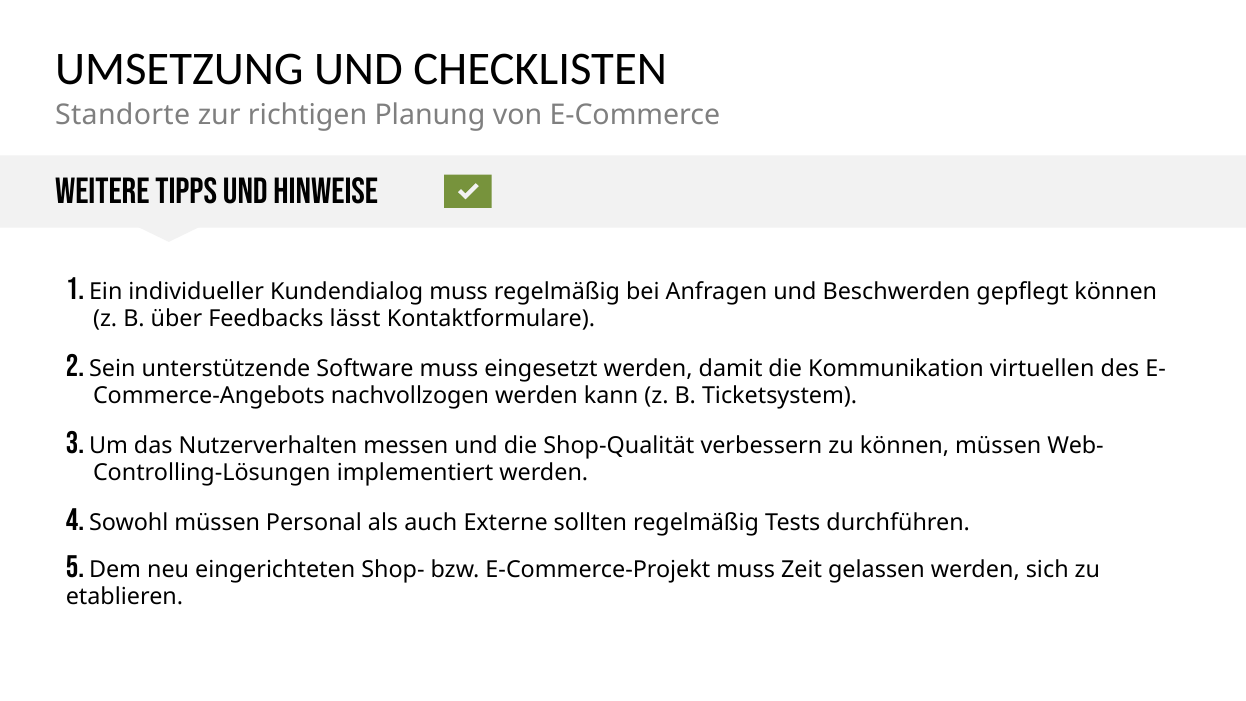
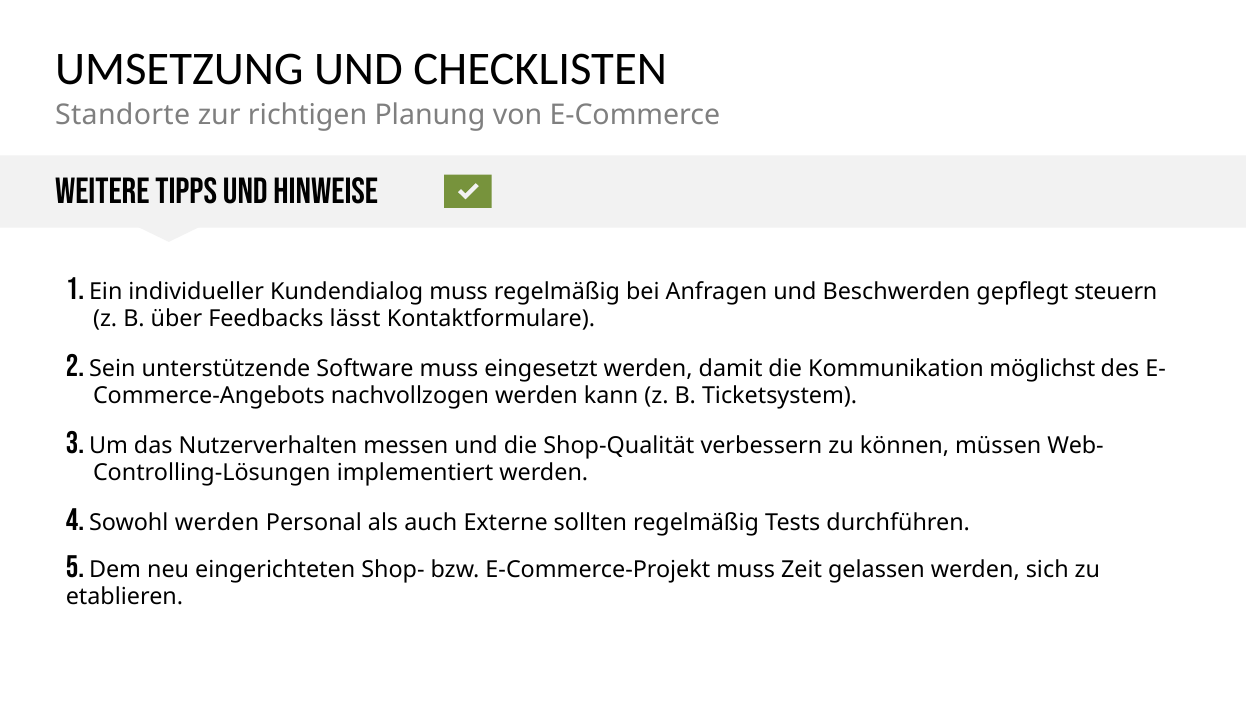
gepflegt können: können -> steuern (1116, 292)
virtuellen: virtuellen -> möglichst (1042, 369)
Sowohl müssen: müssen -> werden (217, 523)
